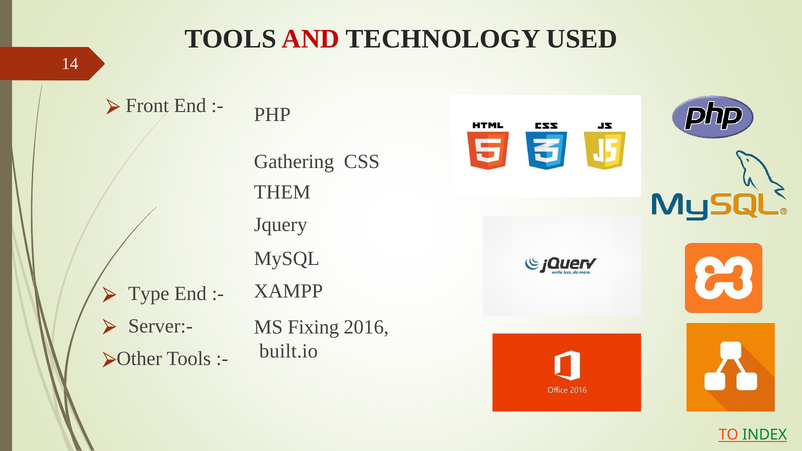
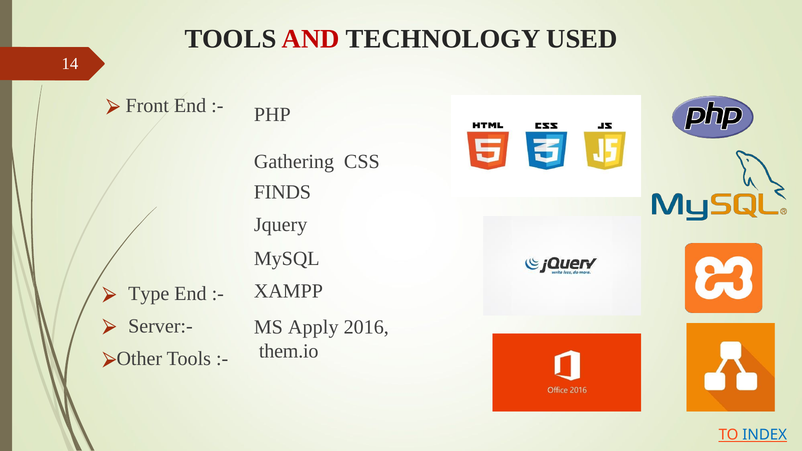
THEM: THEM -> FINDS (282, 192)
Fixing: Fixing -> Apply (313, 327)
built.io: built.io -> them.io (289, 351)
INDEX colour: green -> blue (765, 435)
